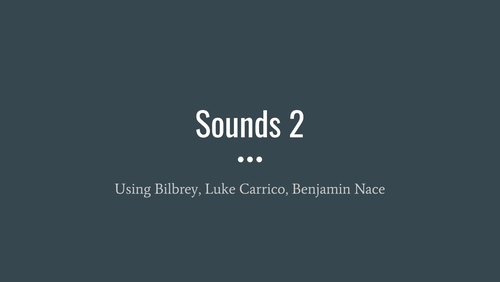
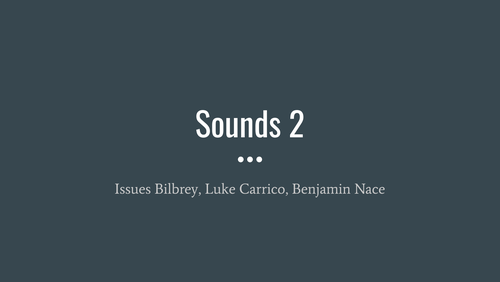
Using: Using -> Issues (133, 188)
